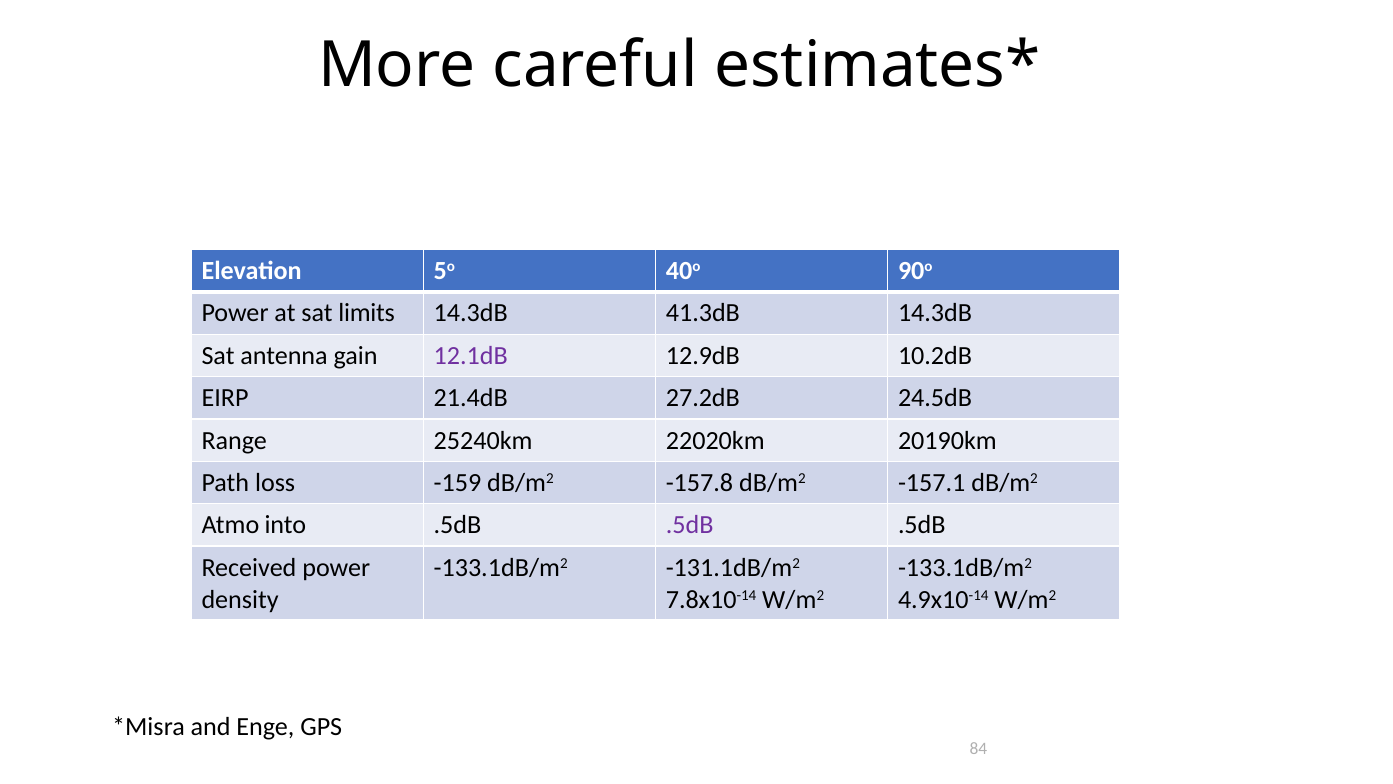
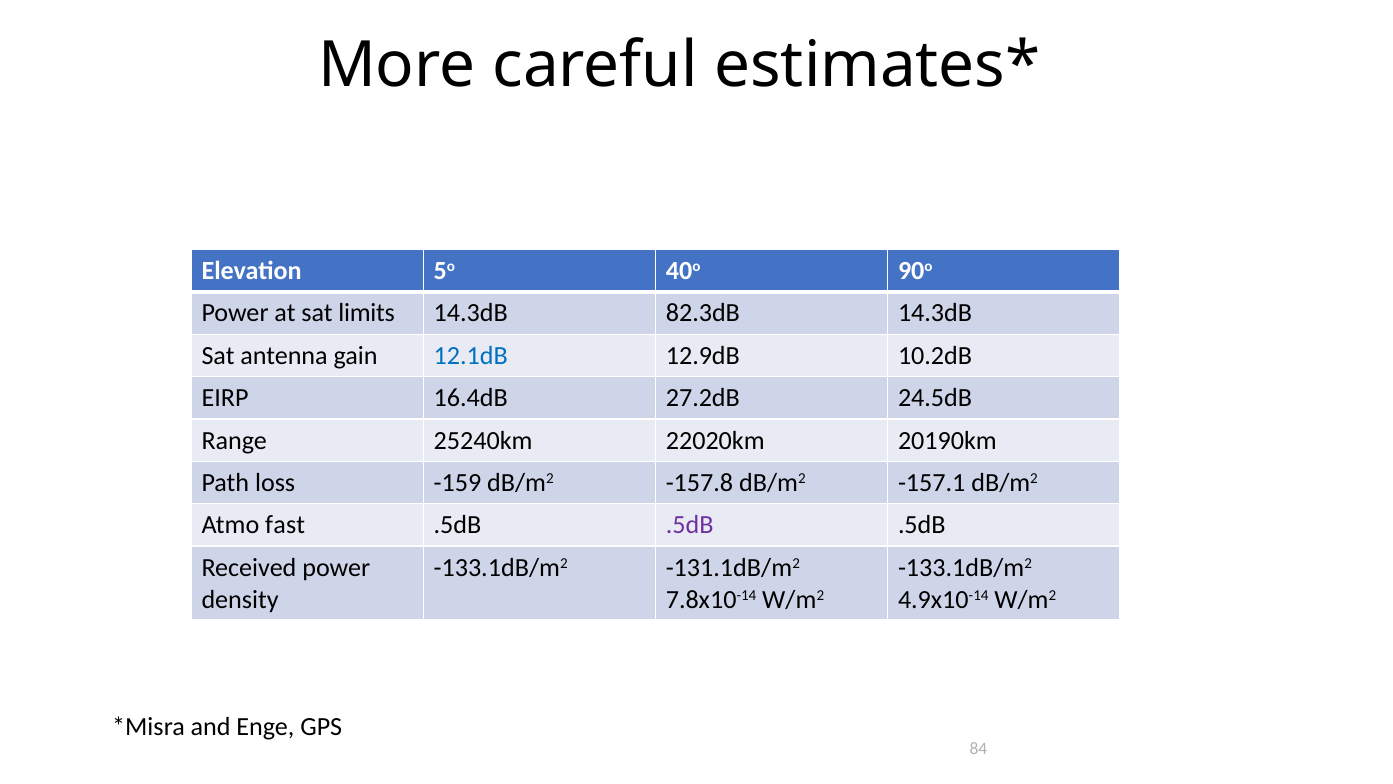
41.3dB: 41.3dB -> 82.3dB (703, 313)
12.1dB colour: purple -> blue (471, 355)
21.4dB: 21.4dB -> 16.4dB (471, 398)
into: into -> fast (285, 525)
